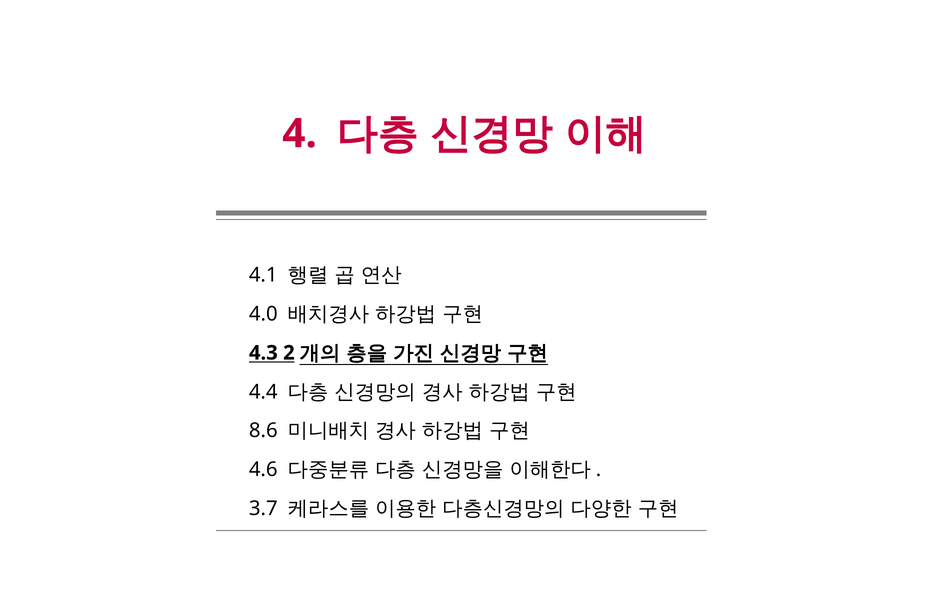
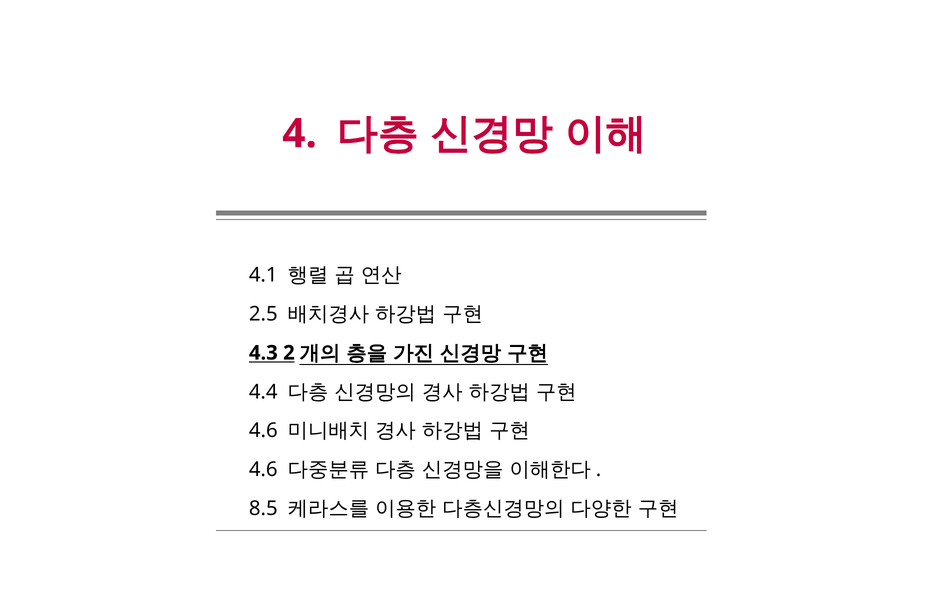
4.0: 4.0 -> 2.5 (263, 314)
8.6: 8.6 -> 4.6 (263, 431)
3.7: 3.7 -> 8.5 (263, 508)
